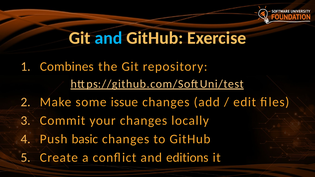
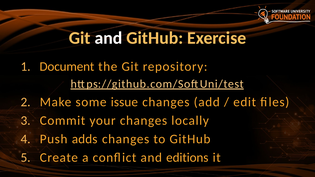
and colour: light blue -> white (108, 38)
Combines: Combines -> Document (67, 67)
basic: basic -> adds (85, 139)
